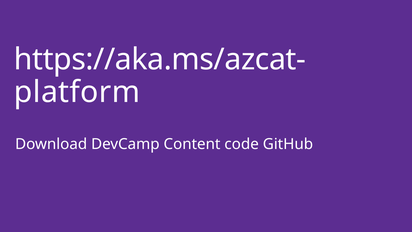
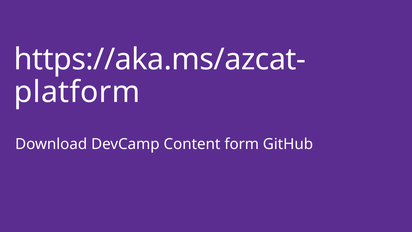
code: code -> form (242, 144)
